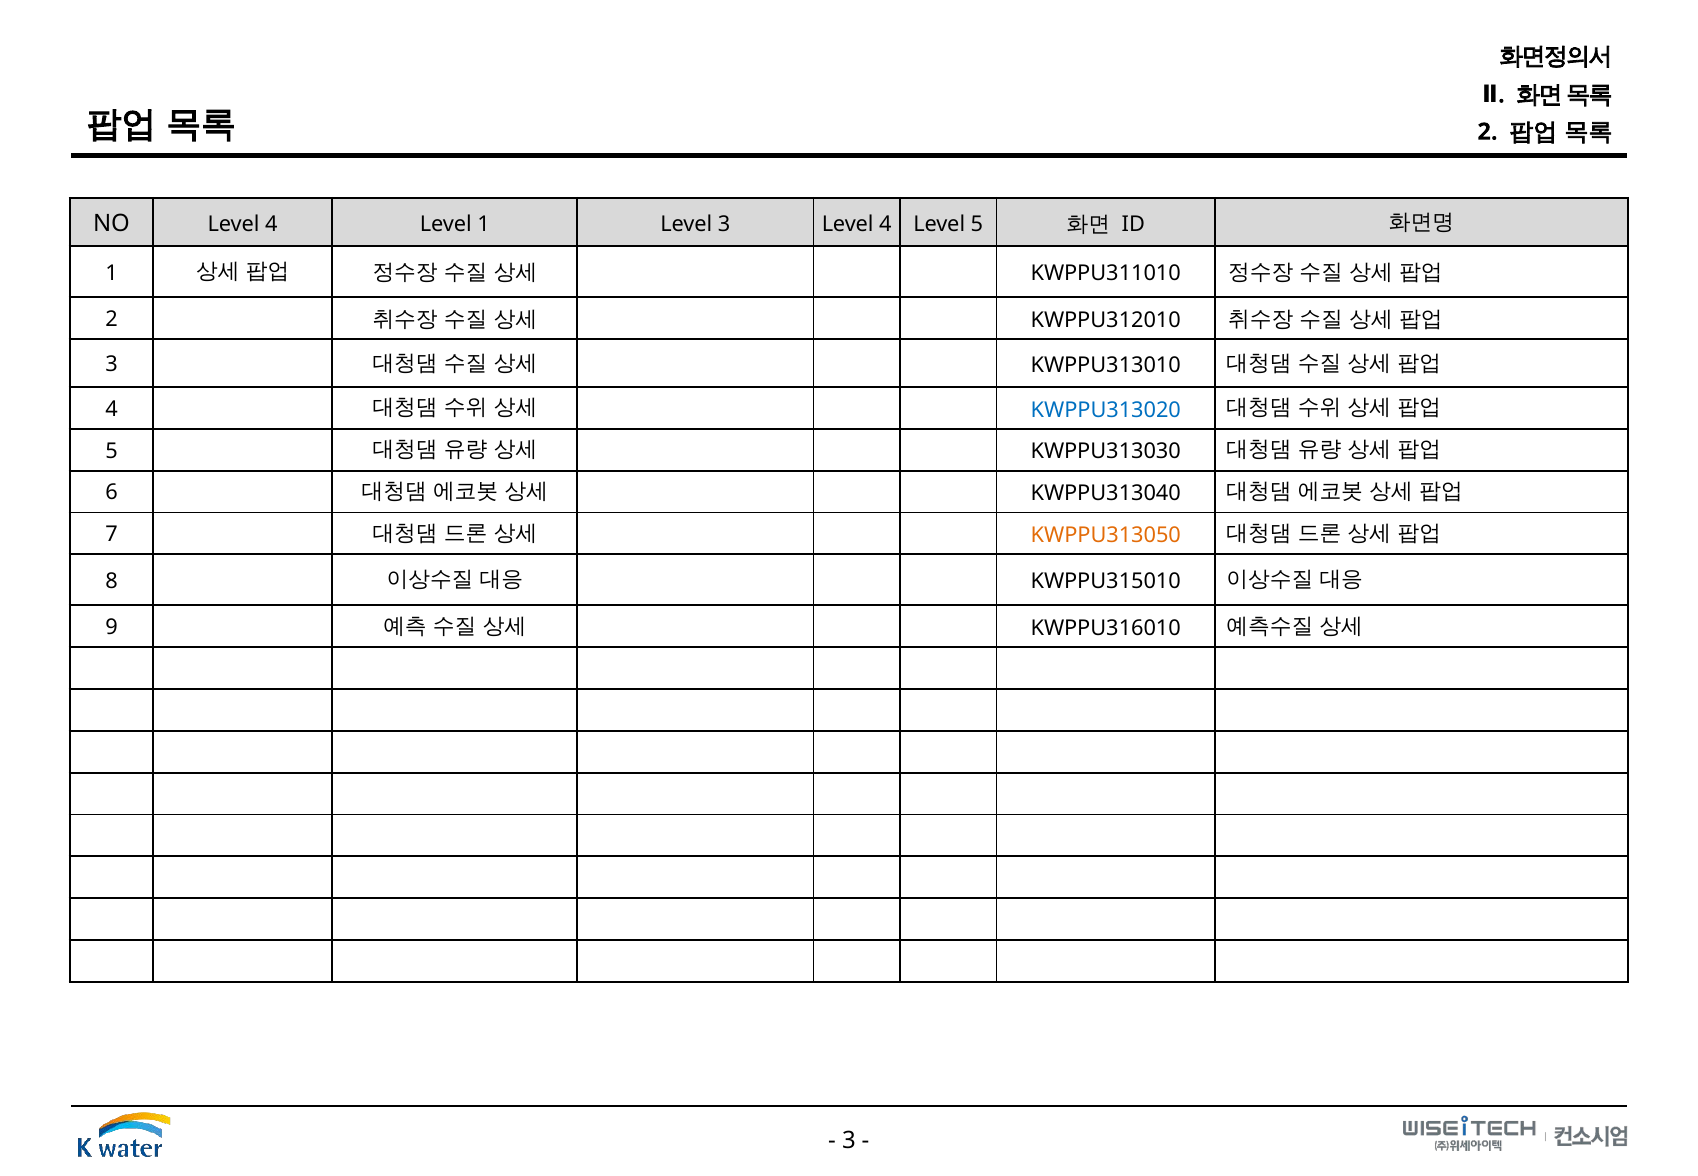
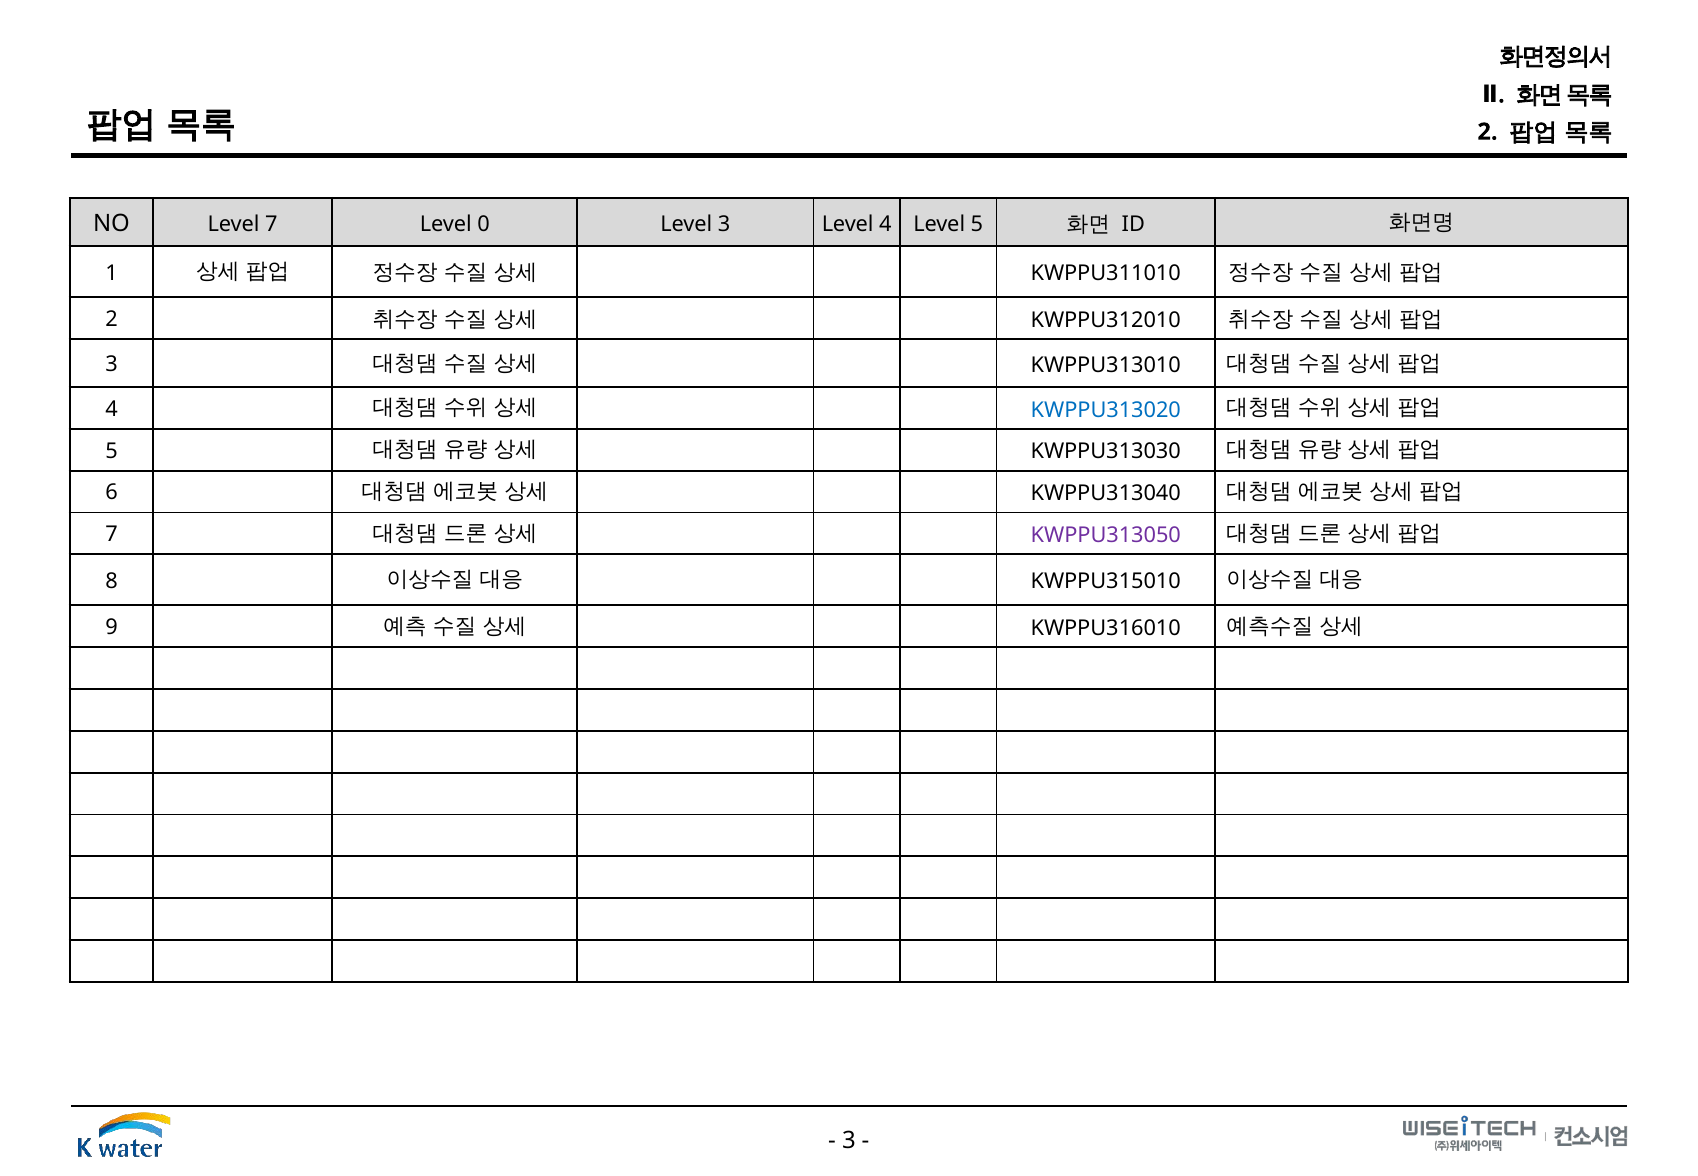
NO Level 4: 4 -> 7 (271, 224)
Level 1: 1 -> 0 (483, 224)
KWPPU313050 colour: orange -> purple (1106, 535)
